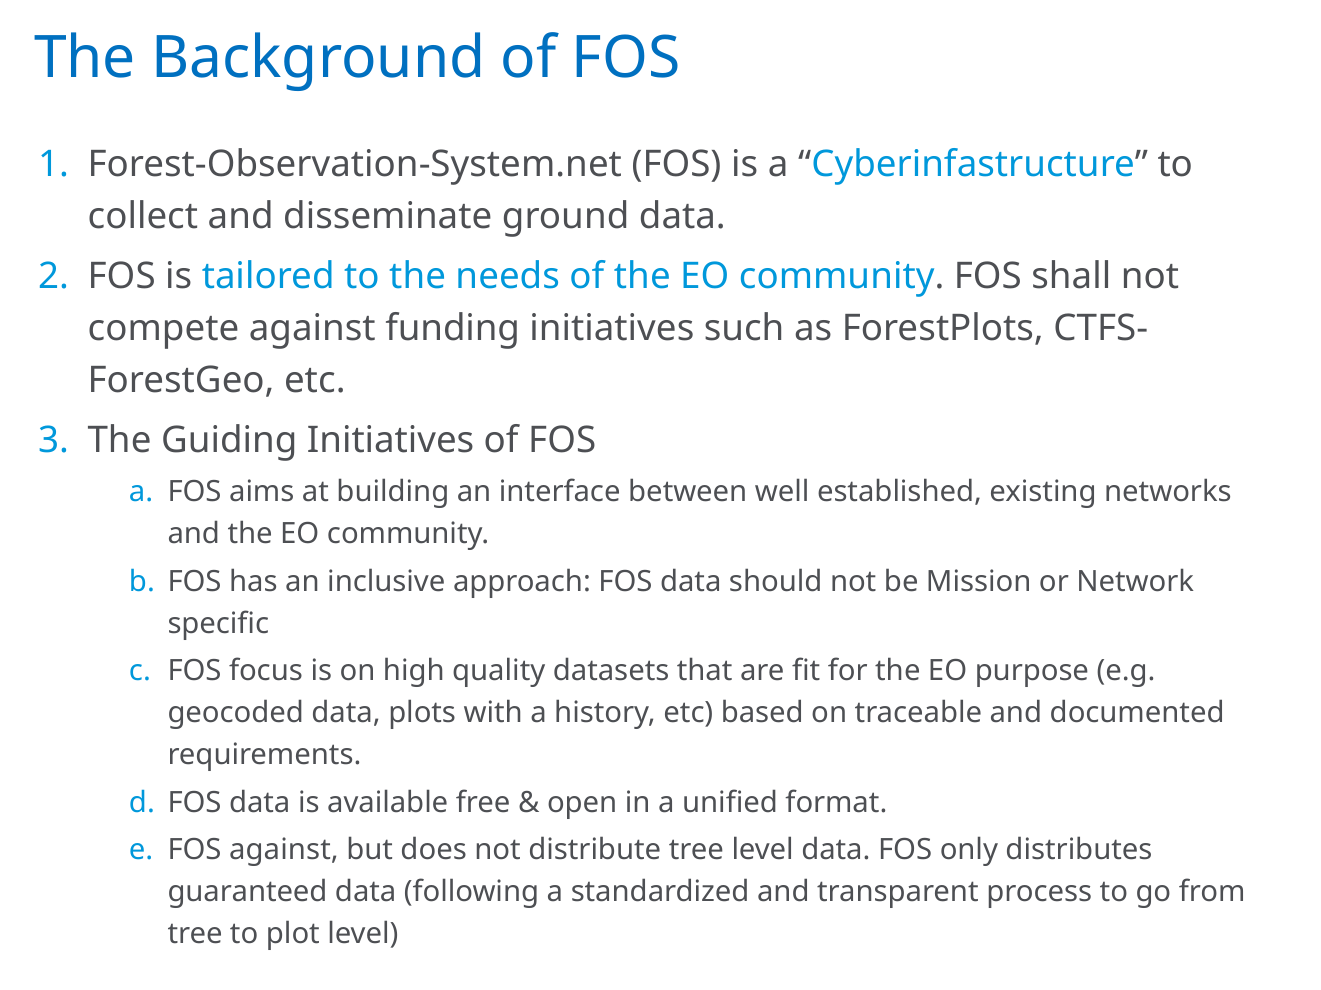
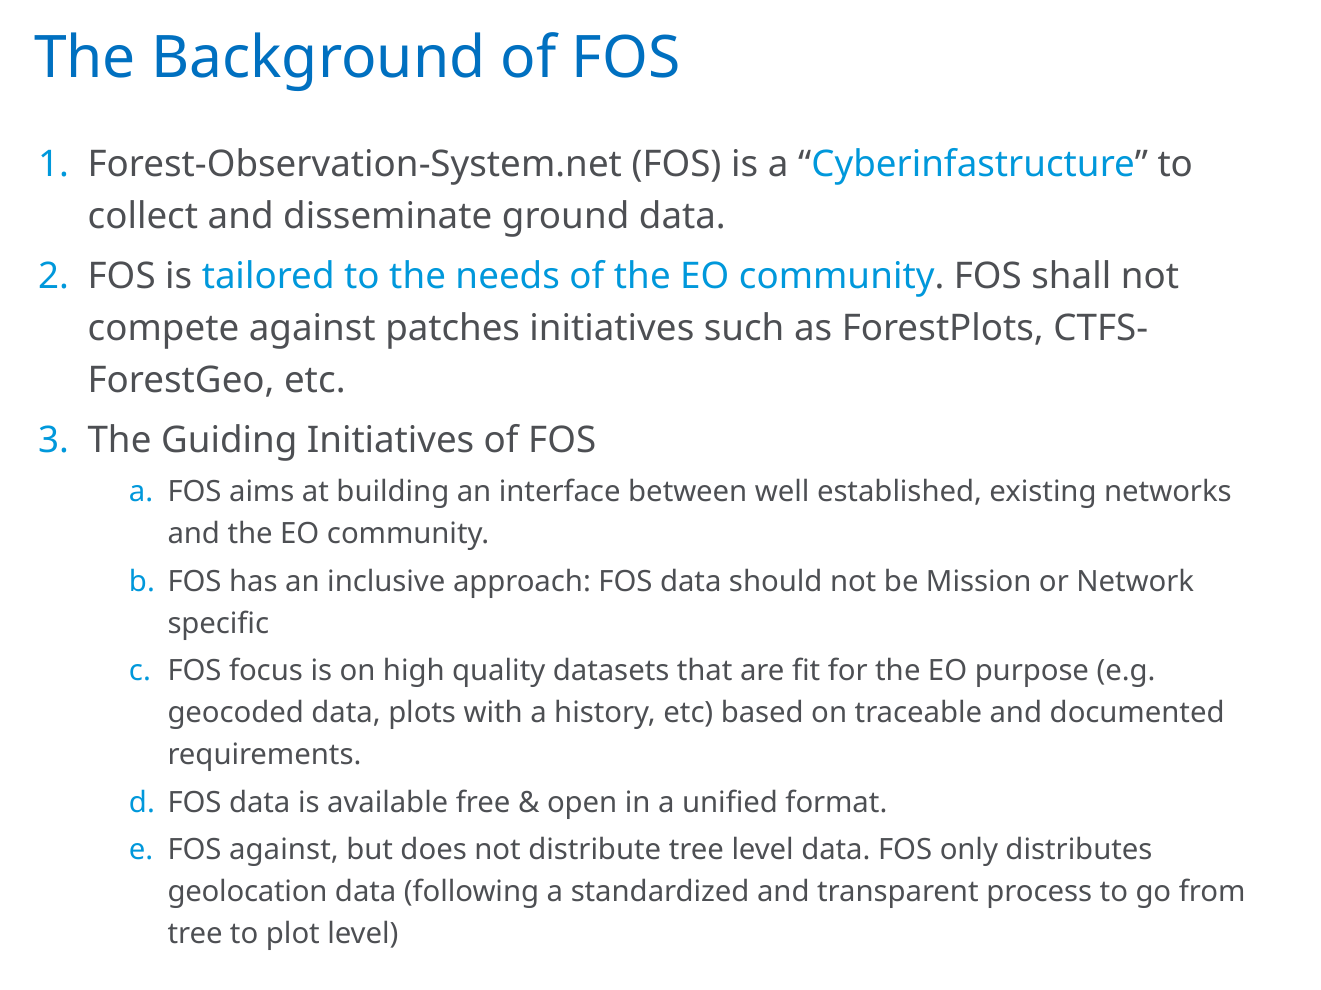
funding: funding -> patches (453, 329)
guaranteed: guaranteed -> geolocation (247, 893)
